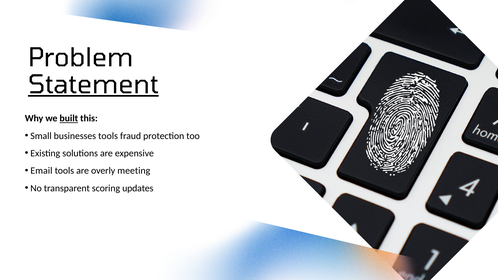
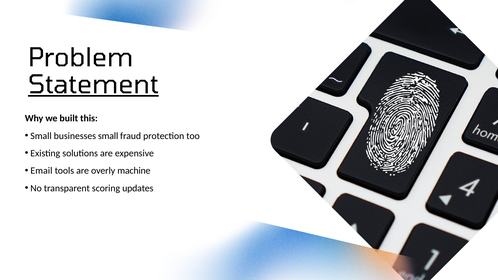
built underline: present -> none (69, 118)
businesses tools: tools -> small (108, 136)
meeting: meeting -> machine (134, 171)
